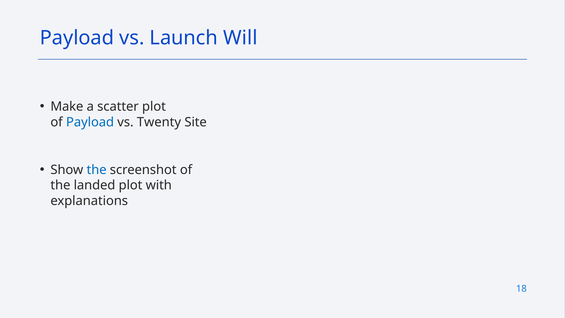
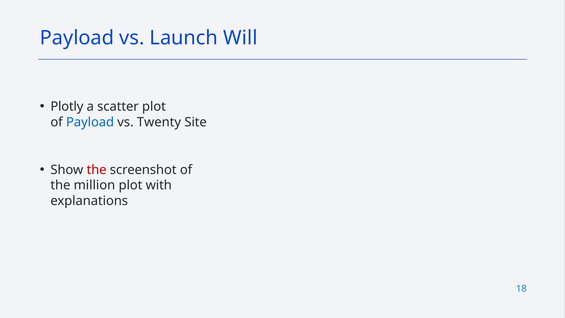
Make: Make -> Plotly (67, 107)
the colour: blue -> red (97, 170)
landed: landed -> million (94, 185)
